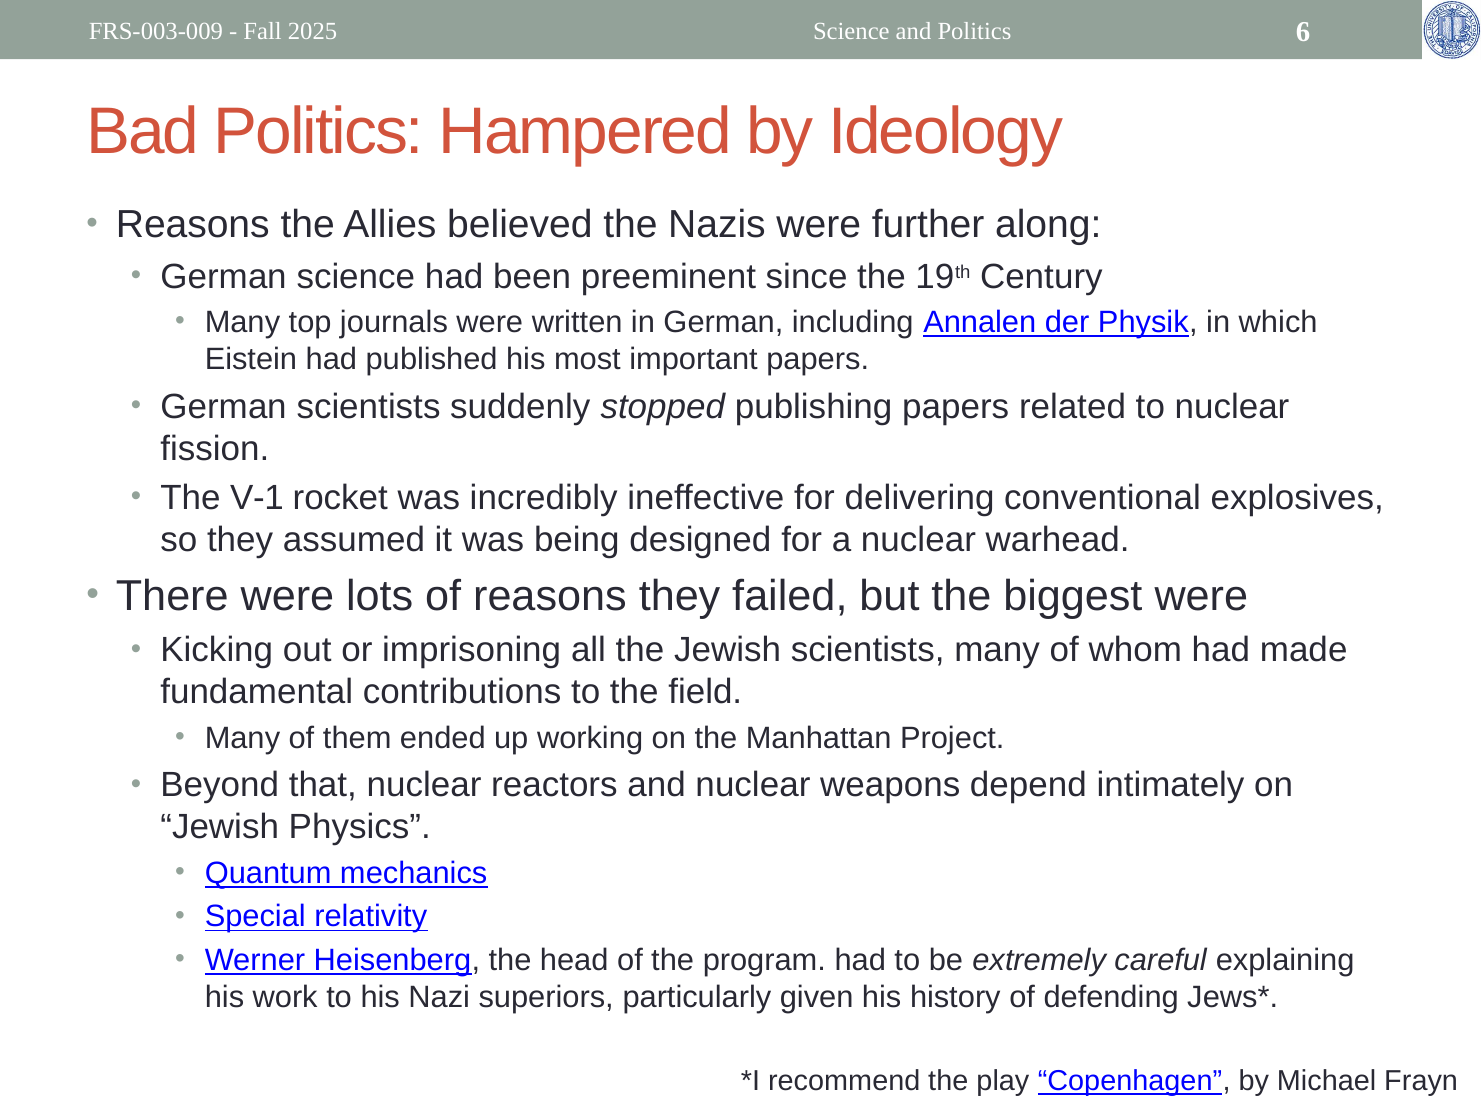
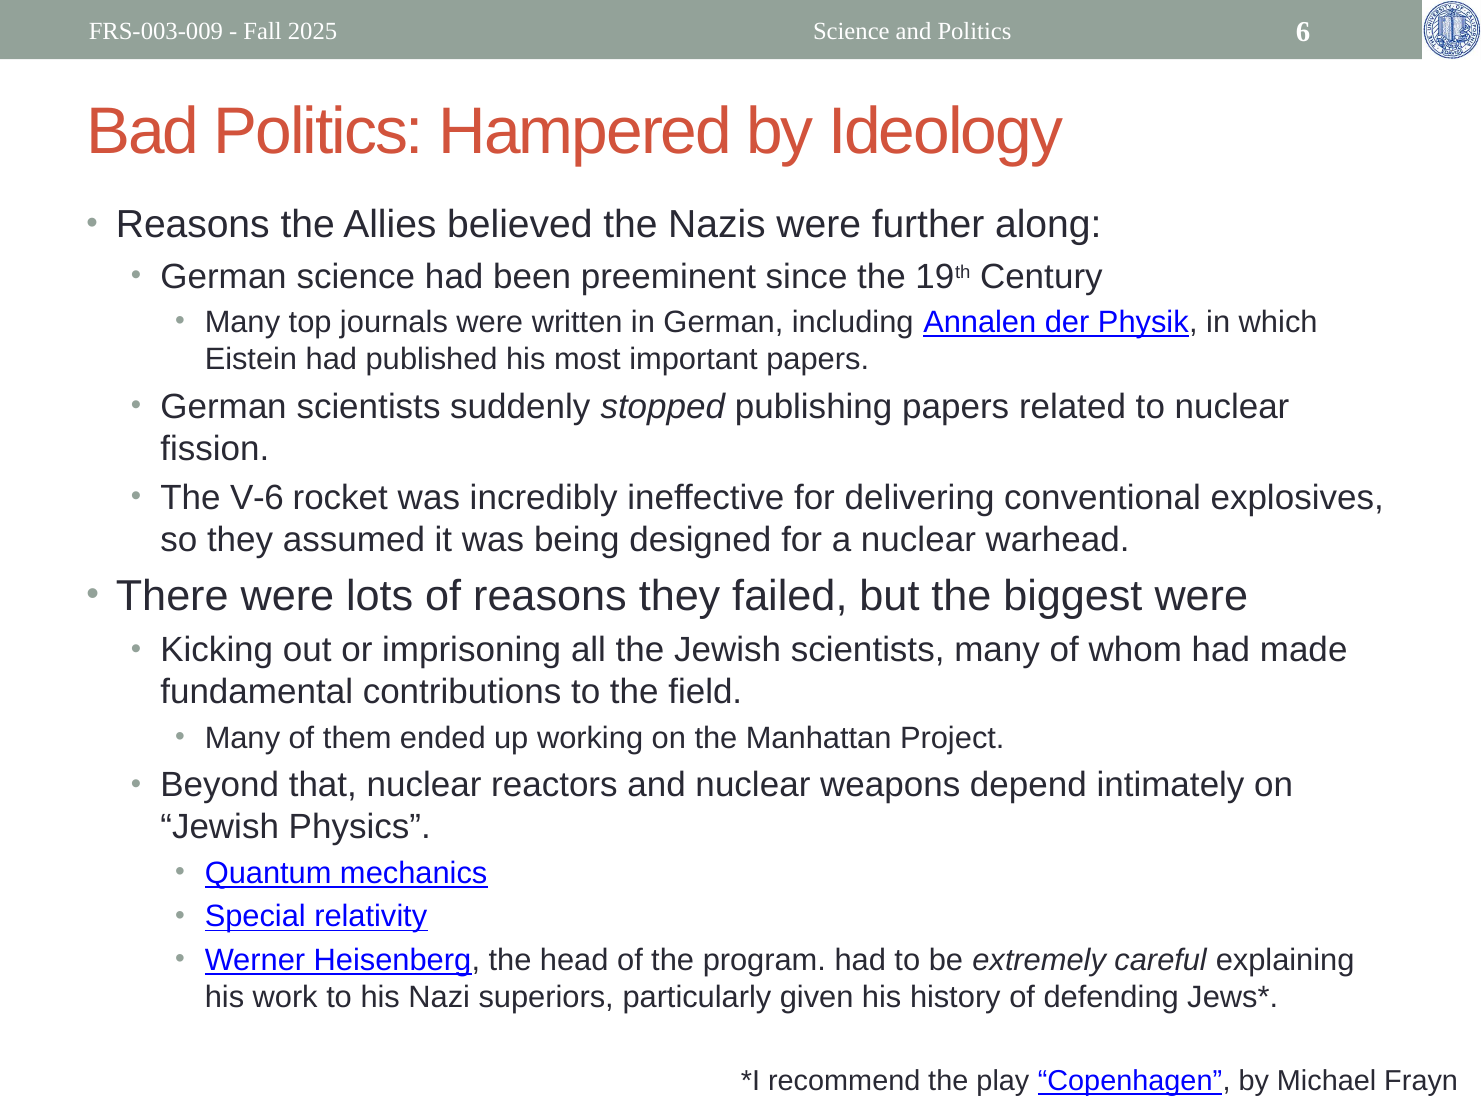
V-1: V-1 -> V-6 (257, 498)
